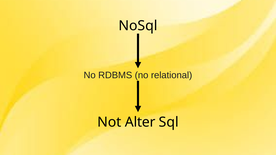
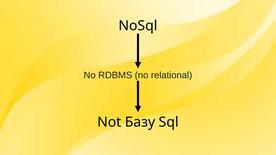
Alter: Alter -> Базу (140, 122)
